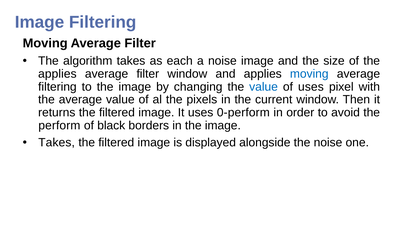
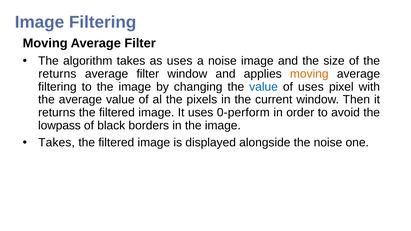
as each: each -> uses (180, 61)
applies: applies -> returns (57, 74)
moving colour: blue -> orange (309, 74)
perform: perform -> lowpass (59, 126)
